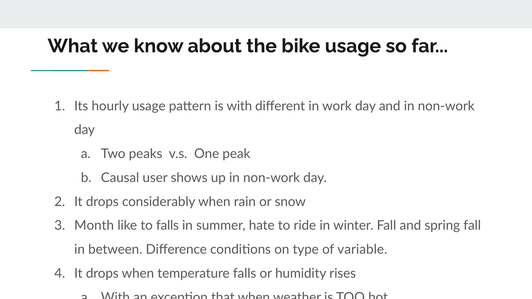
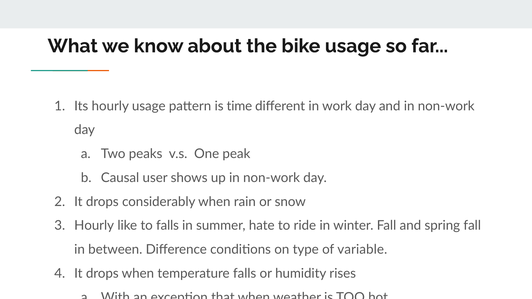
is with: with -> time (239, 106)
Month: Month -> Hourly (94, 226)
